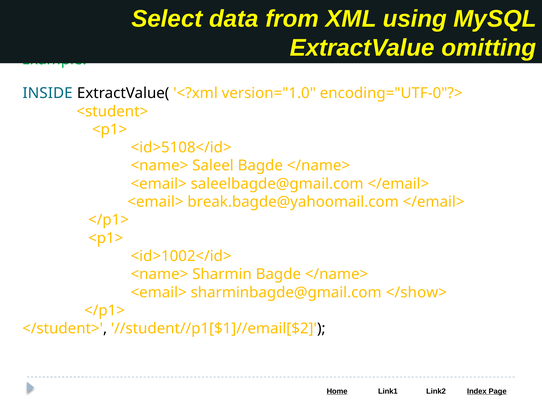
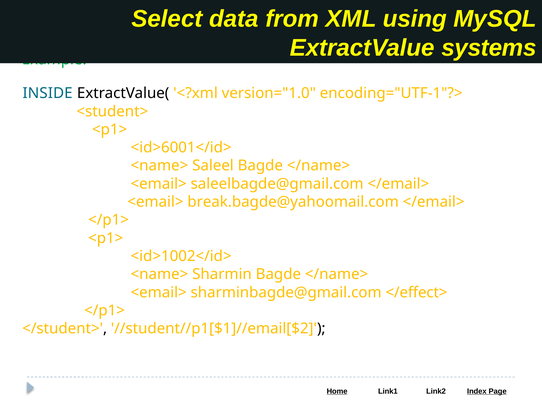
omitting: omitting -> systems (489, 48)
encoding="UTF-0"?>: encoding="UTF-0"?> -> encoding="UTF-1"?> (391, 93)
<id>5108</id>: <id>5108</id> -> <id>6001</id> (181, 147)
</show>: </show> -> </effect> (417, 292)
